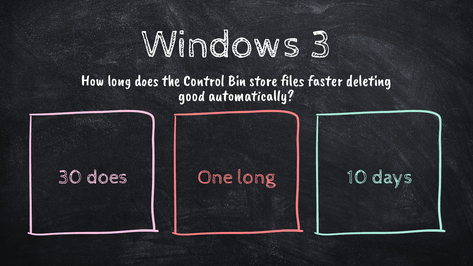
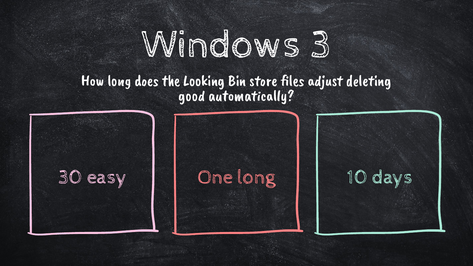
Control: Control -> Looking (204, 81)
faster: faster -> adjust (325, 81)
30 does: does -> easy (107, 177)
